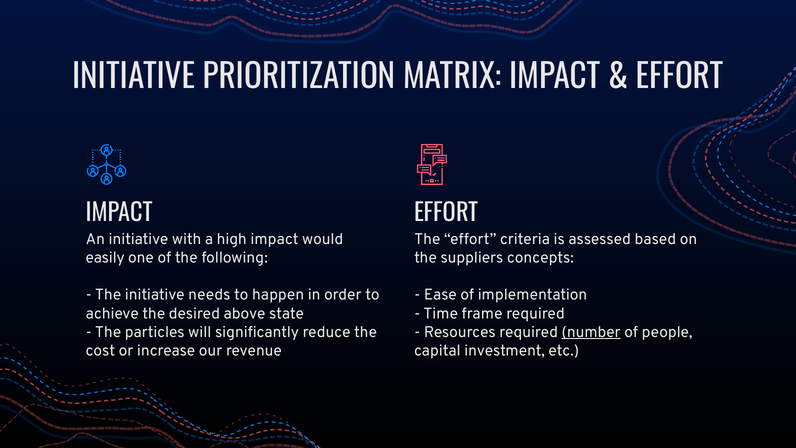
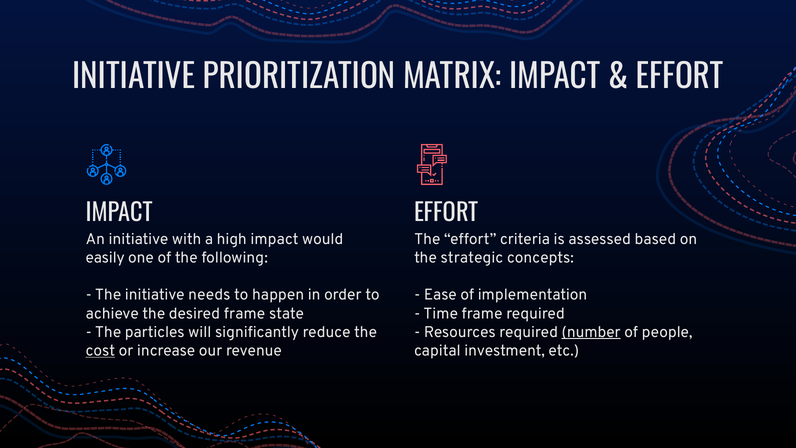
suppliers: suppliers -> strategic (472, 258)
desired above: above -> frame (244, 313)
cost underline: none -> present (100, 350)
